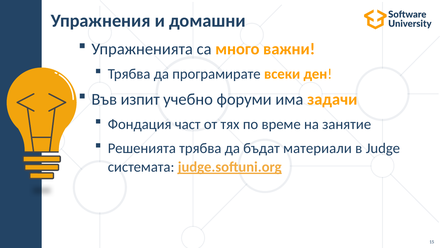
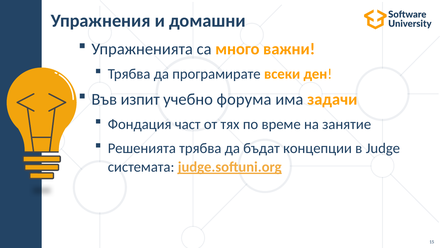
форуми: форуми -> форума (244, 99)
материали: материали -> концепции (318, 148)
